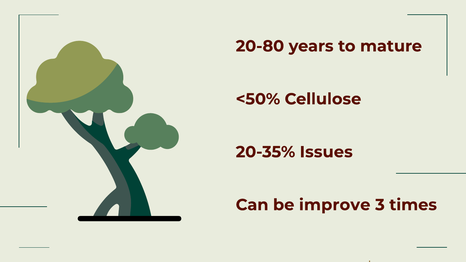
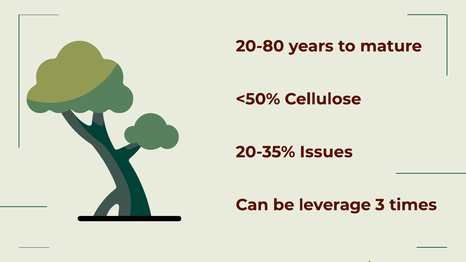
improve: improve -> leverage (335, 205)
